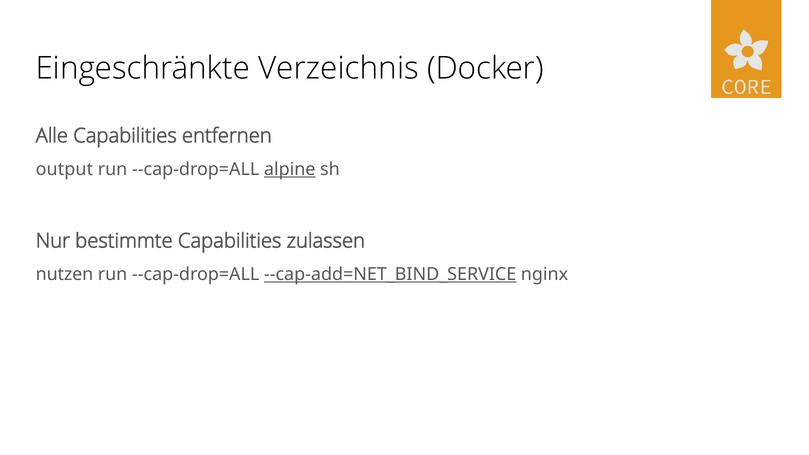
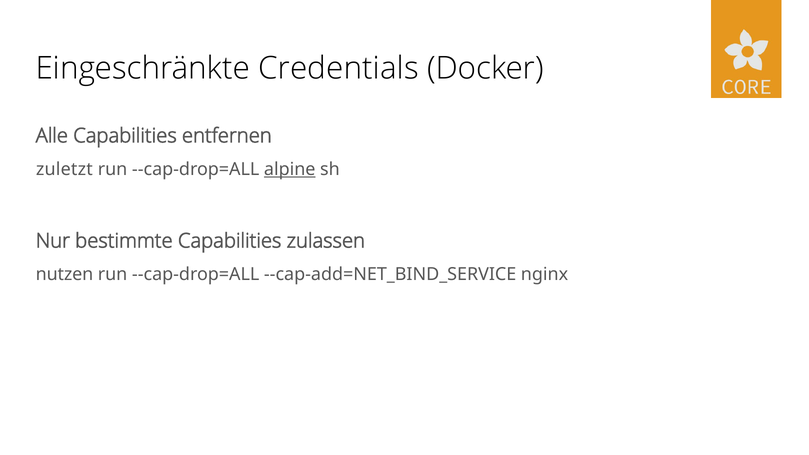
Verzeichnis: Verzeichnis -> Credentials (338, 69)
output: output -> zuletzt (64, 169)
--cap-add=NET_BIND_SERVICE underline: present -> none (390, 274)
